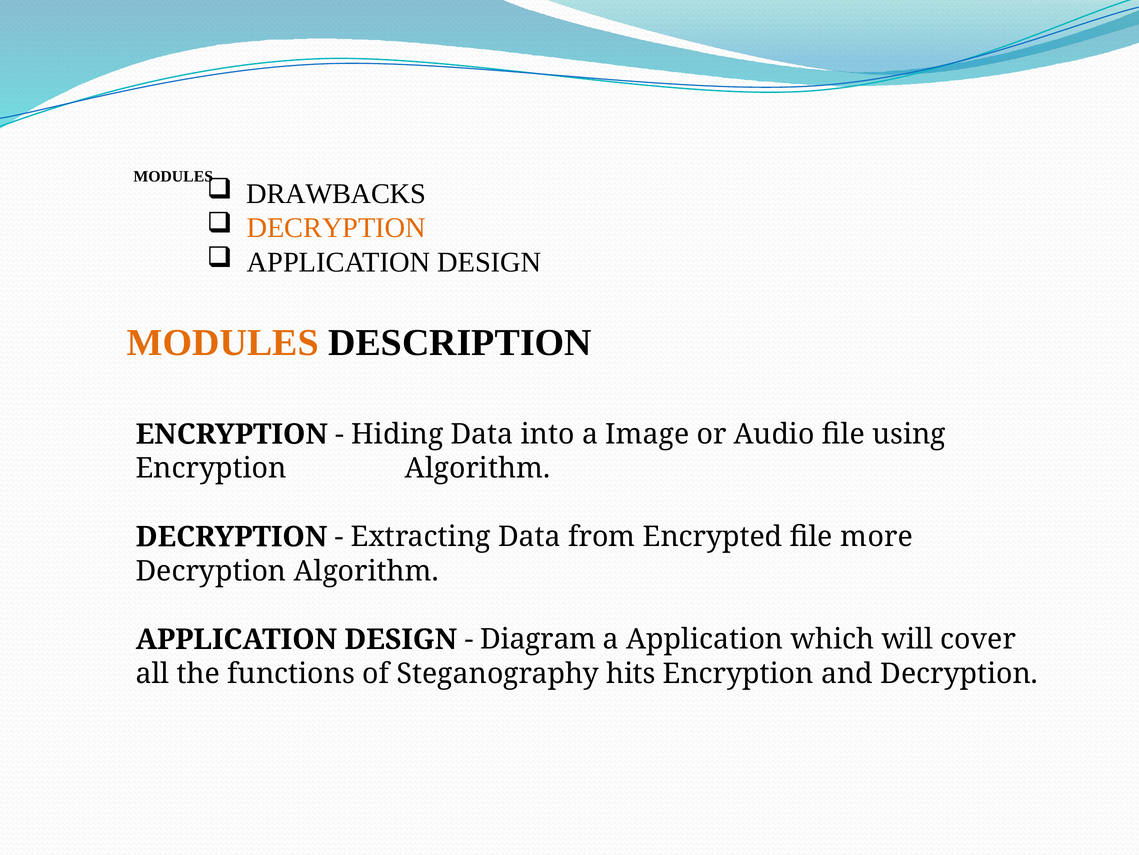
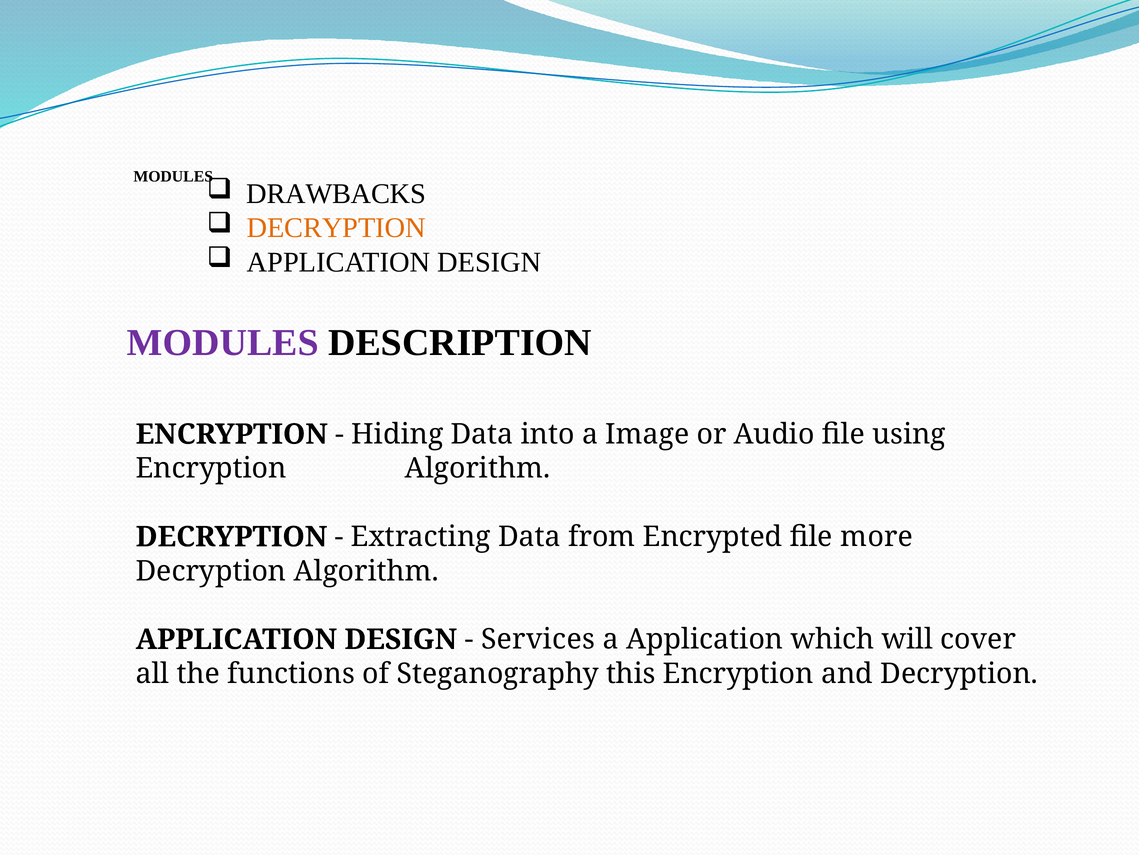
MODULES colour: orange -> purple (223, 342)
Diagram: Diagram -> Services (538, 639)
hits: hits -> this (631, 673)
